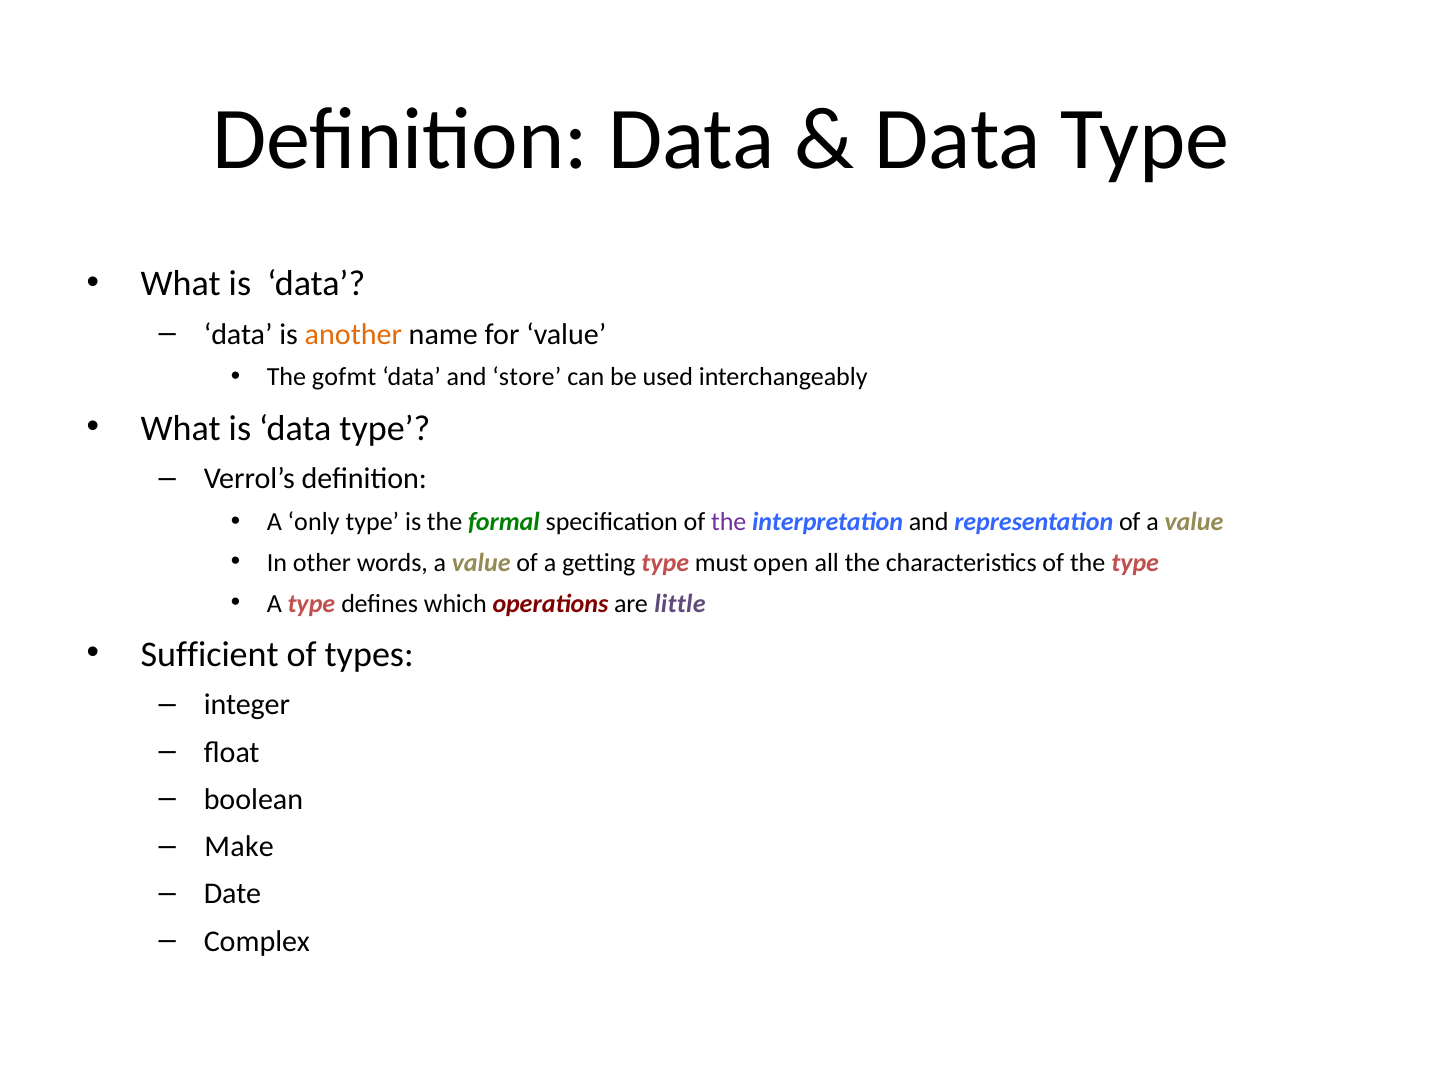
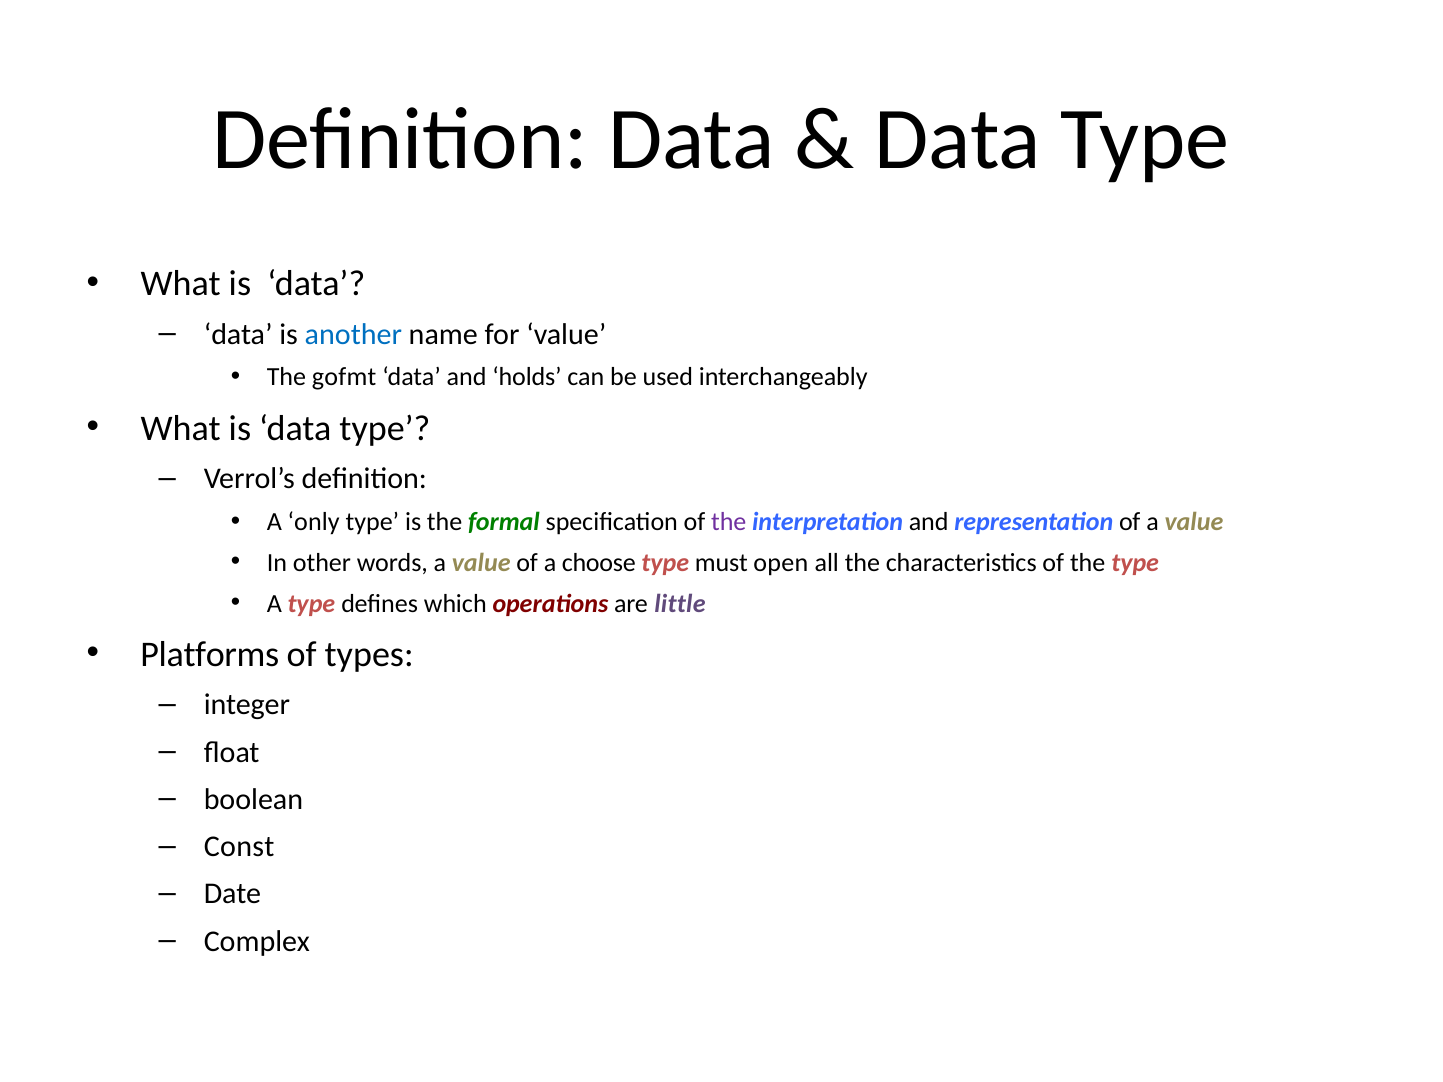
another colour: orange -> blue (353, 334)
store: store -> holds (527, 377)
getting: getting -> choose (599, 563)
Sufficient: Sufficient -> Platforms (210, 654)
Make: Make -> Const (239, 847)
